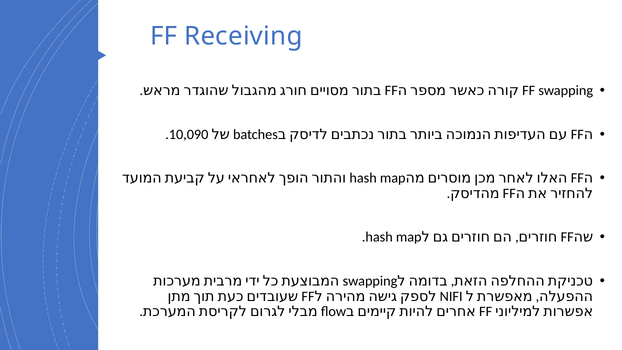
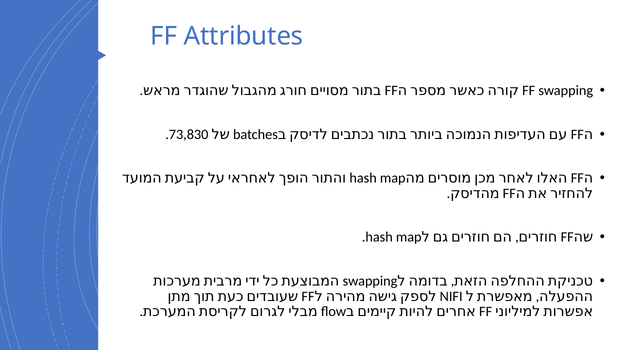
Receiving: Receiving -> Attributes (244, 36)
10,090: 10,090 -> 73,830 (189, 134)
